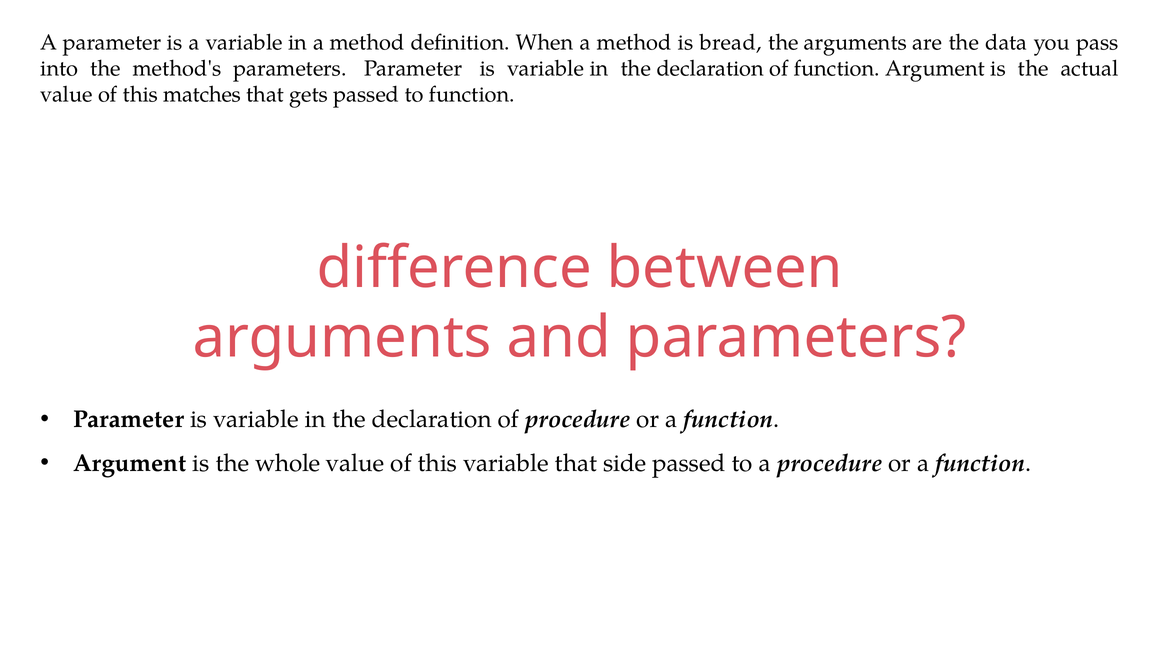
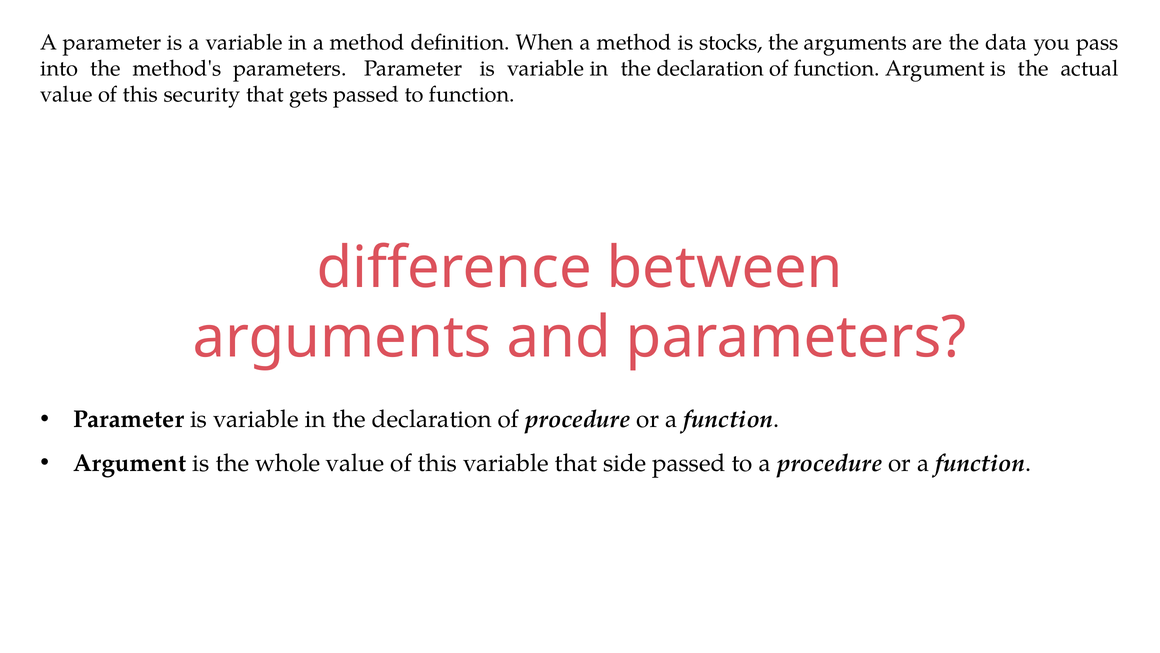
bread: bread -> stocks (731, 42)
matches: matches -> security (202, 95)
